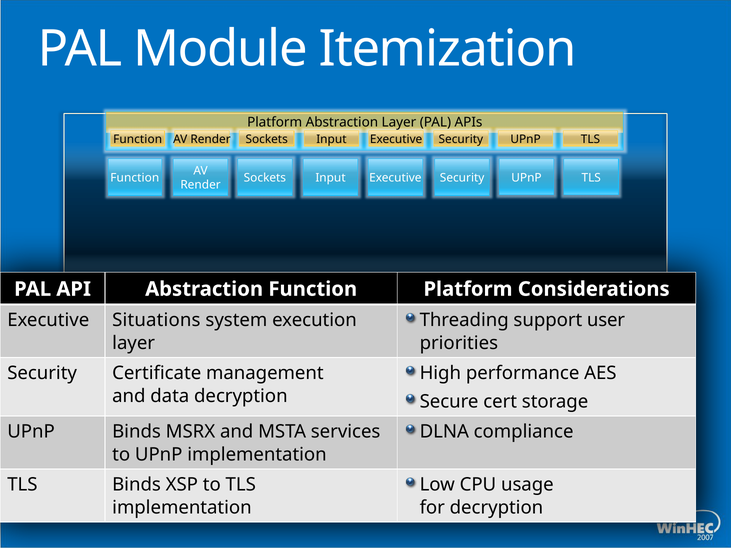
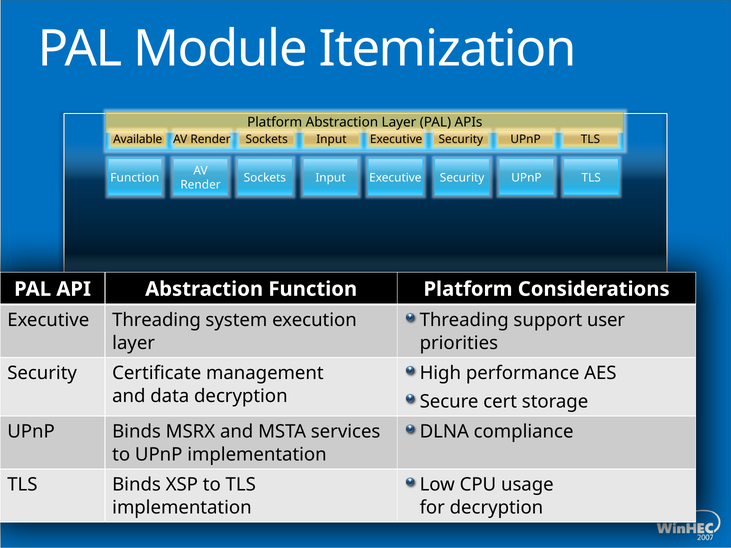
Function: Function -> Available (138, 139)
Executive Situations: Situations -> Threading (157, 320)
